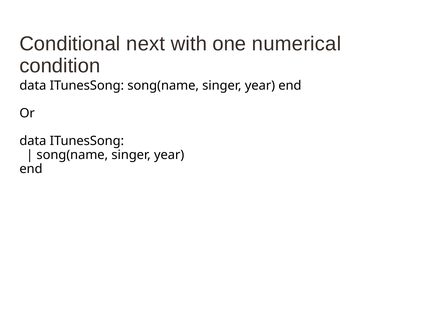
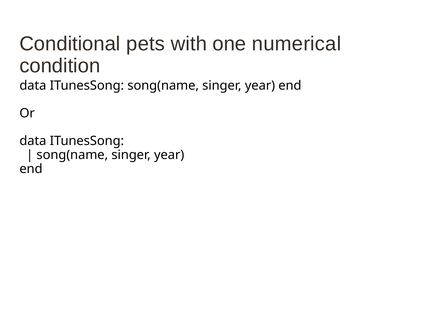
next: next -> pets (146, 44)
